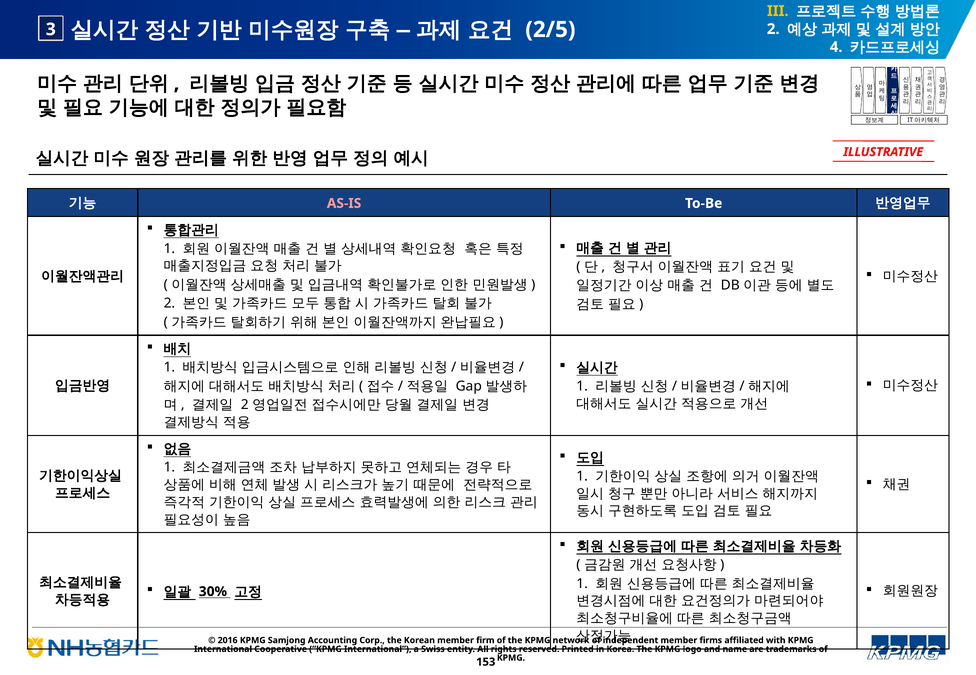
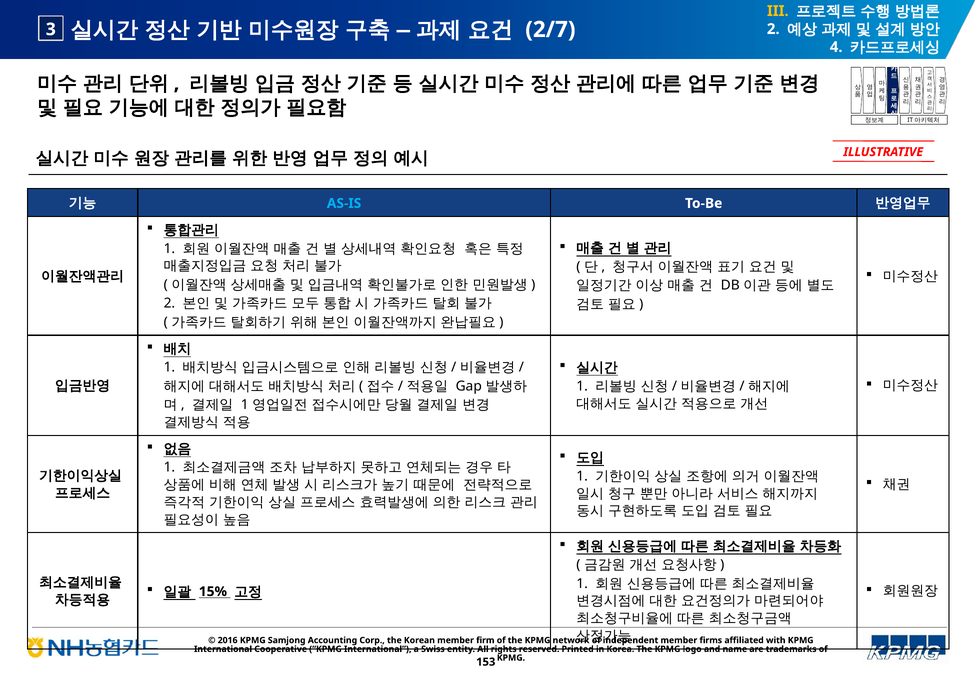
2/5: 2/5 -> 2/7 (550, 30)
AS-IS colour: pink -> light blue (344, 204)
2: 2 -> 1 (245, 405)
30%: 30% -> 15% (213, 592)
